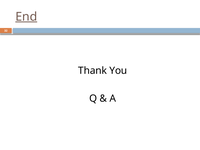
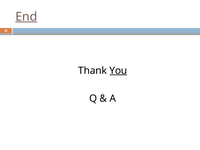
You underline: none -> present (118, 71)
